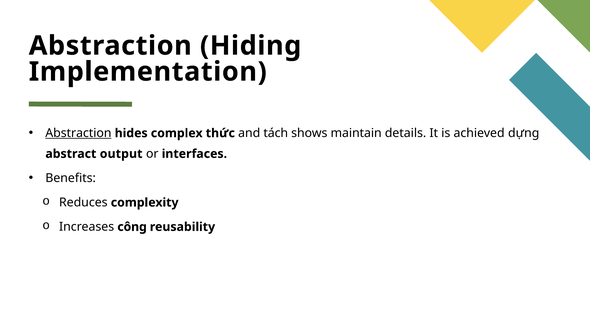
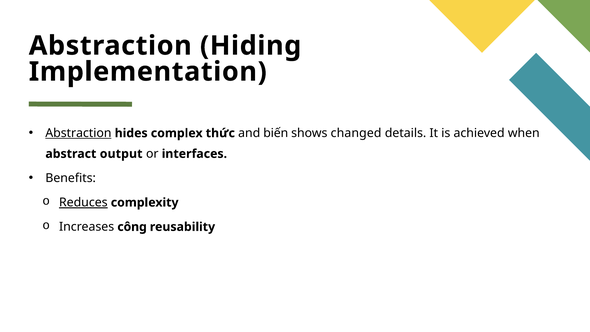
tách: tách -> biến (276, 133)
maintain: maintain -> changed (356, 133)
dựng: dựng -> when (524, 133)
Reduces underline: none -> present (83, 202)
